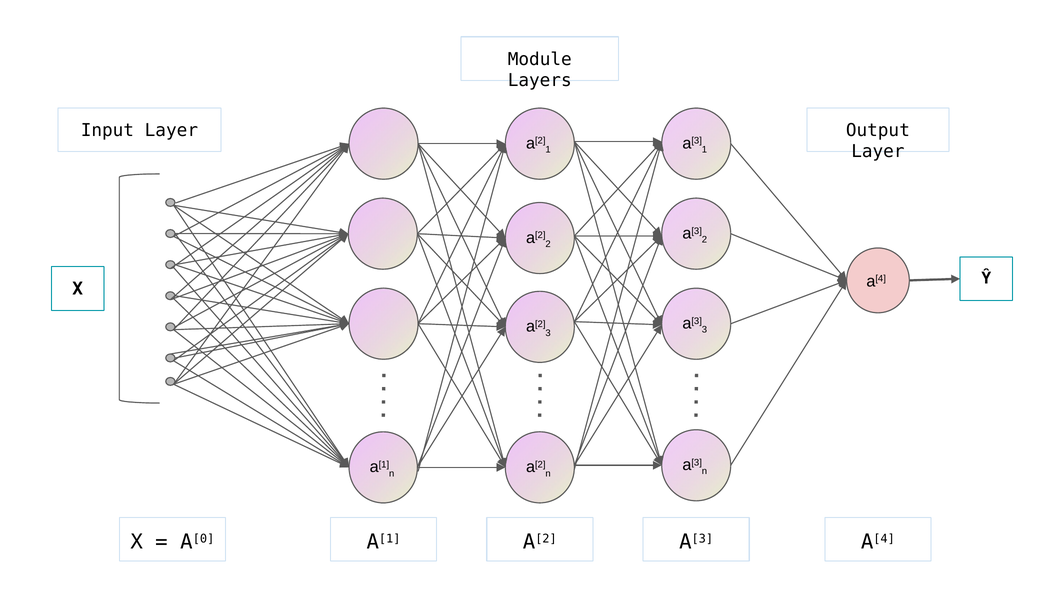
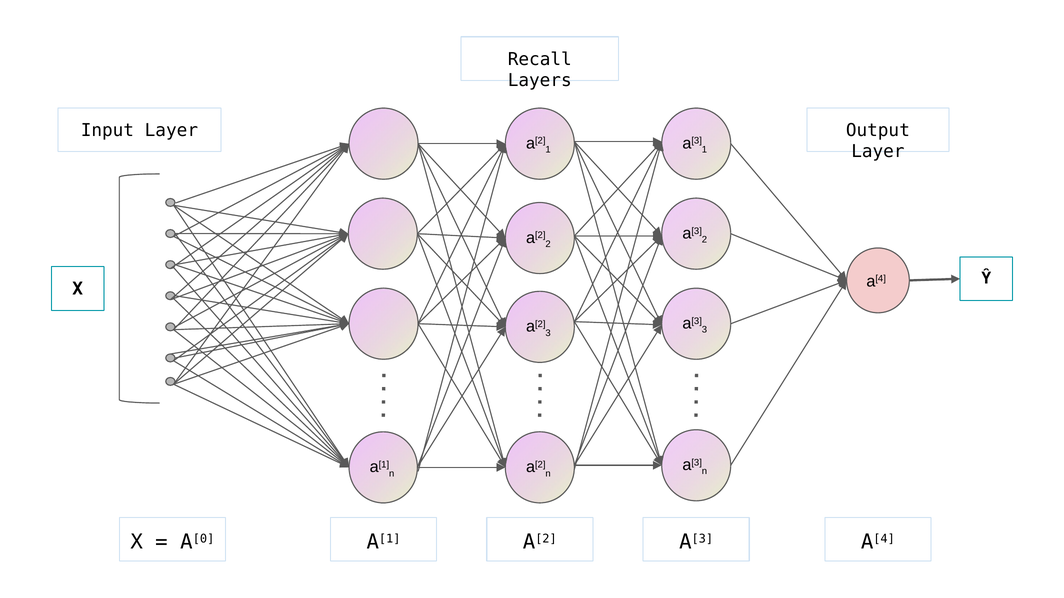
Module: Module -> Recall (540, 59)
